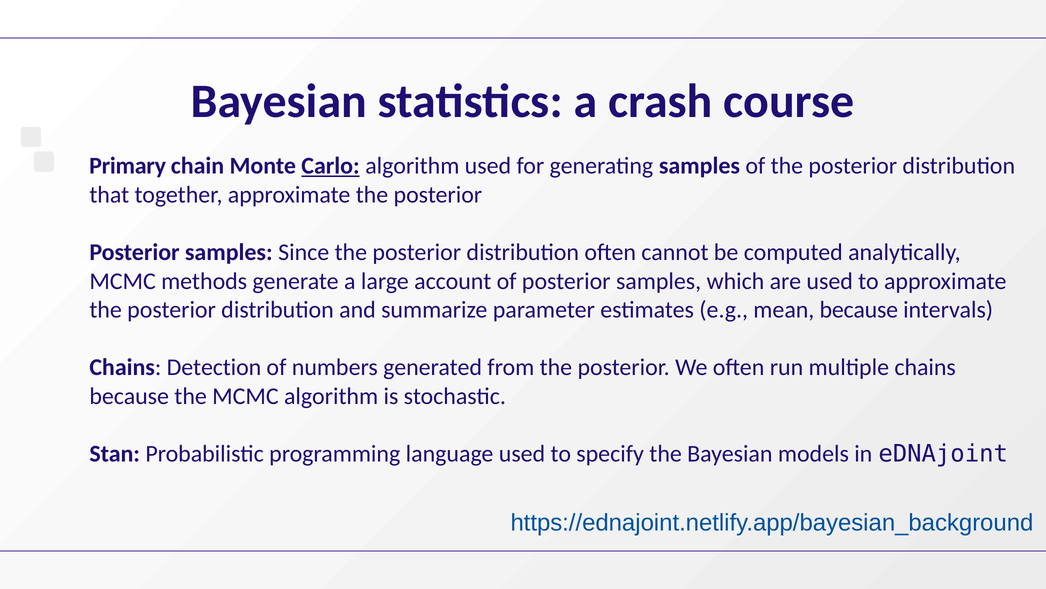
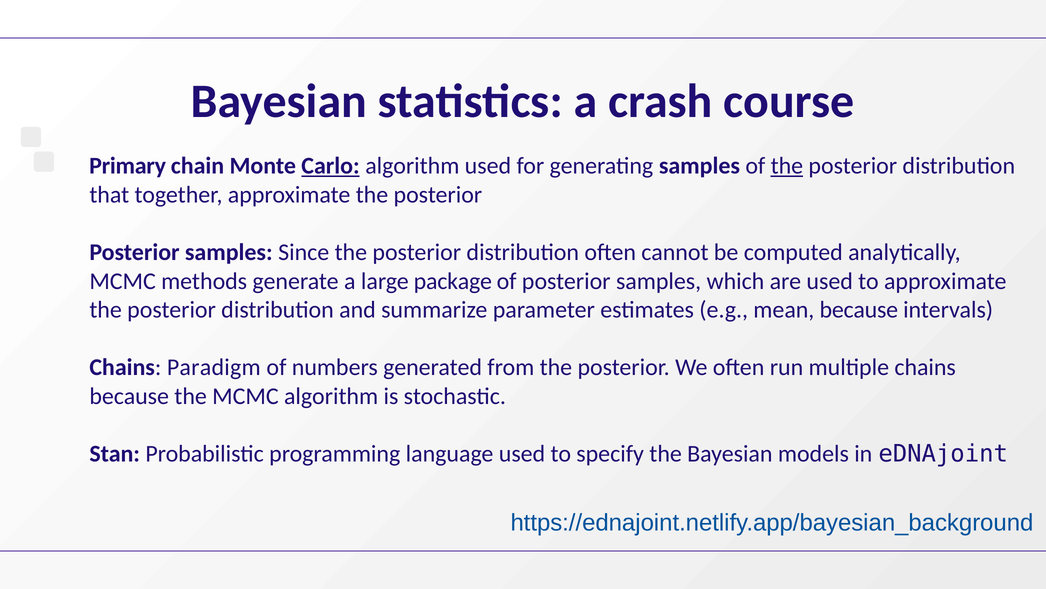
the underline: none -> present (787, 166)
account: account -> package (453, 281)
Detection: Detection -> Paradigm (214, 367)
